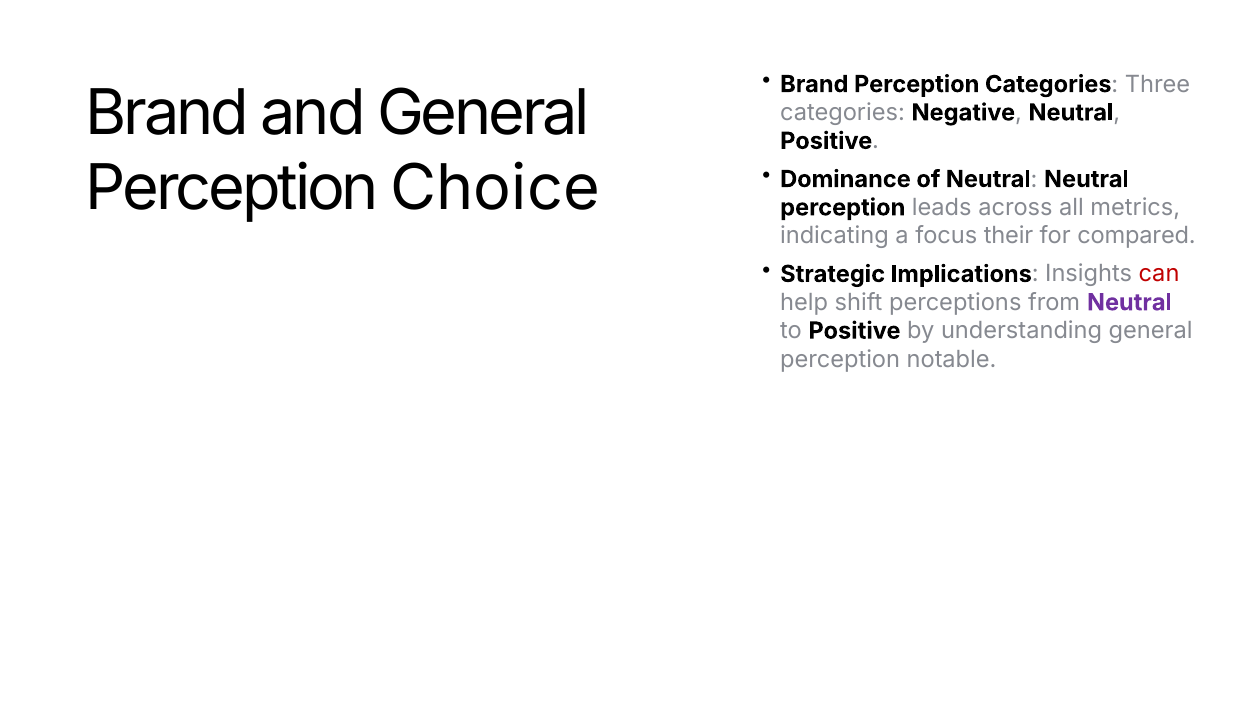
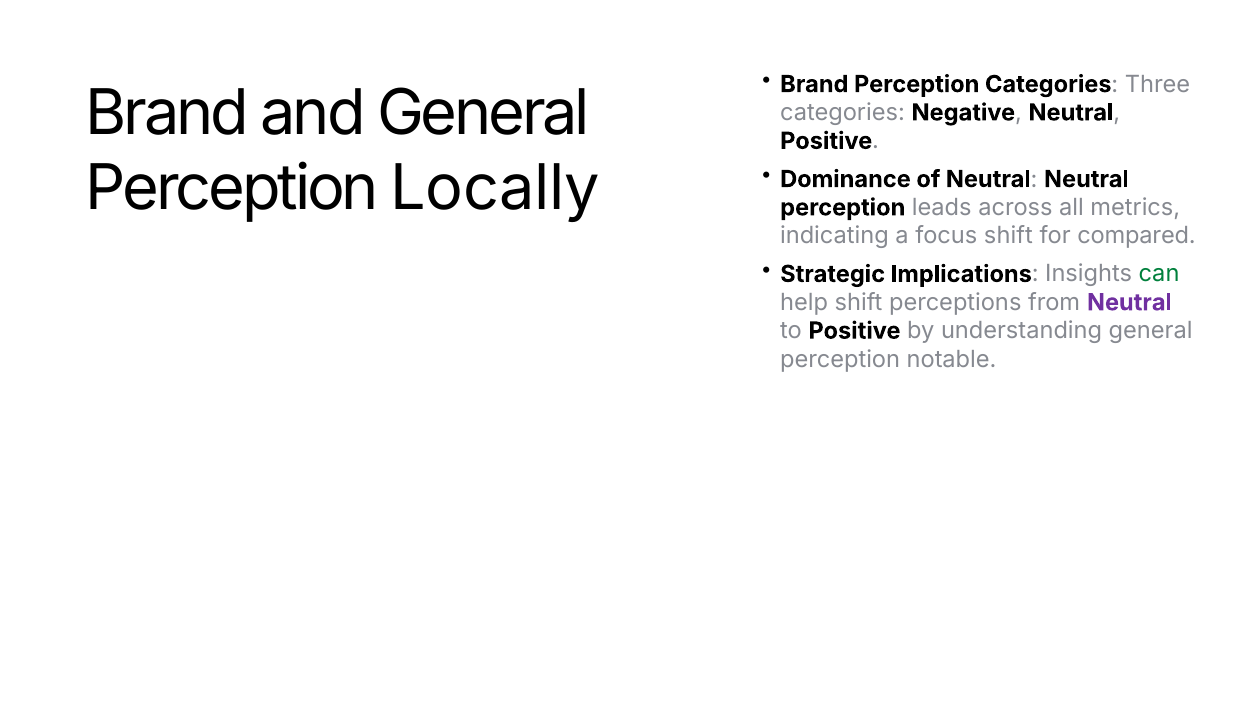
Choice: Choice -> Locally (495, 189)
focus their: their -> shift (1008, 236)
can colour: red -> green (1159, 274)
